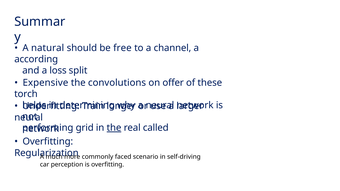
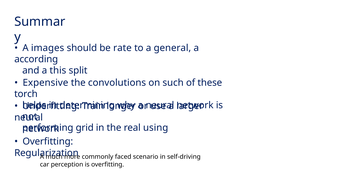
natural: natural -> images (48, 48)
free: free -> rate (122, 48)
channel: channel -> general (172, 48)
loss: loss -> this (58, 71)
offer: offer -> such (173, 83)
the underline: present -> none (114, 128)
called: called -> using (156, 128)
